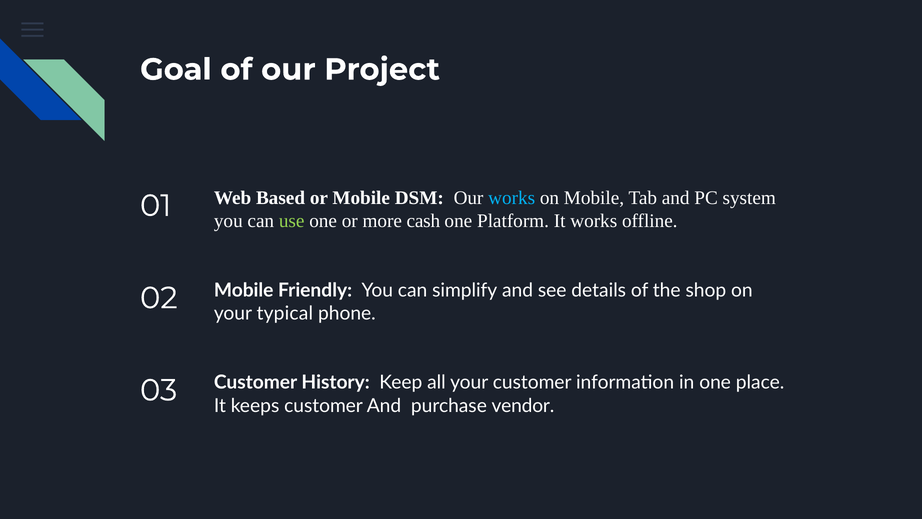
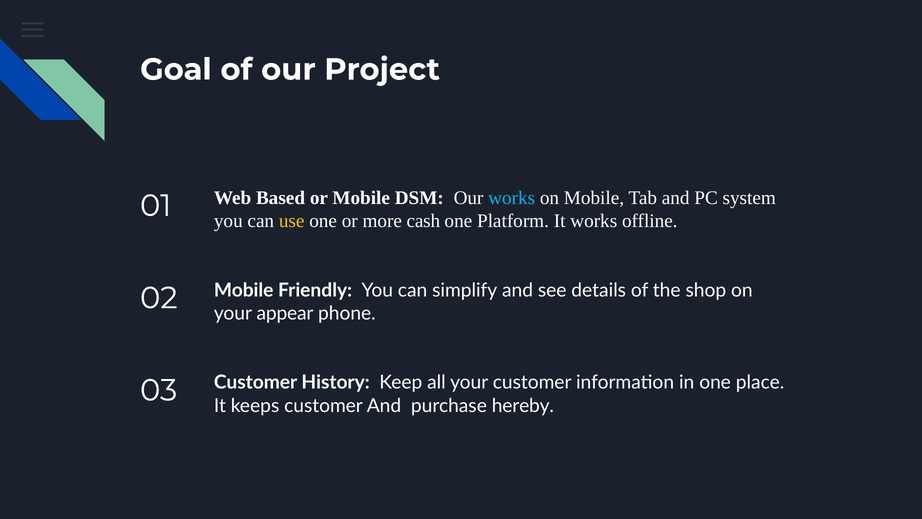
use colour: light green -> yellow (292, 221)
typical: typical -> appear (285, 313)
vendor: vendor -> hereby (523, 405)
